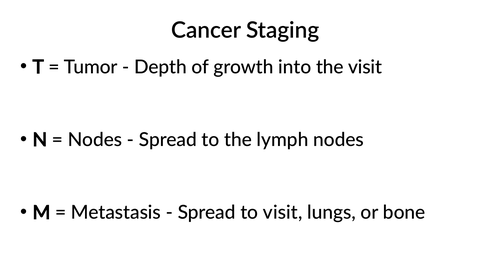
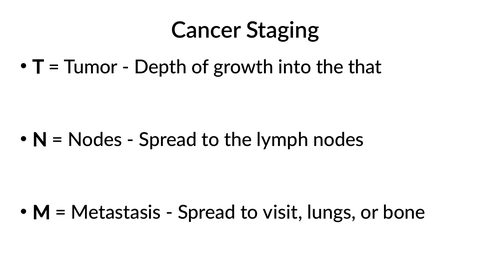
the visit: visit -> that (365, 67)
